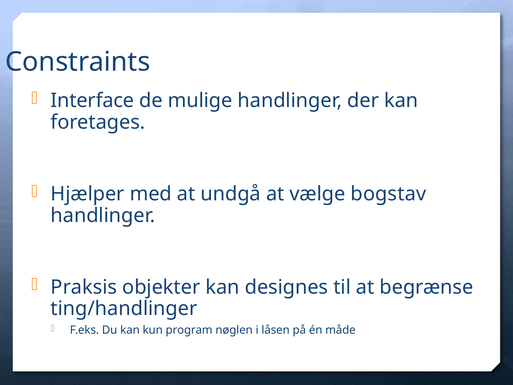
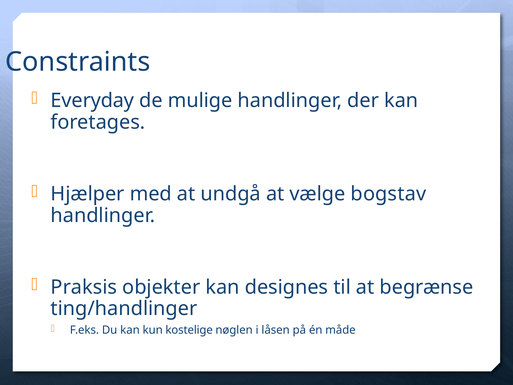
Interface: Interface -> Everyday (92, 101)
program: program -> kostelige (189, 330)
